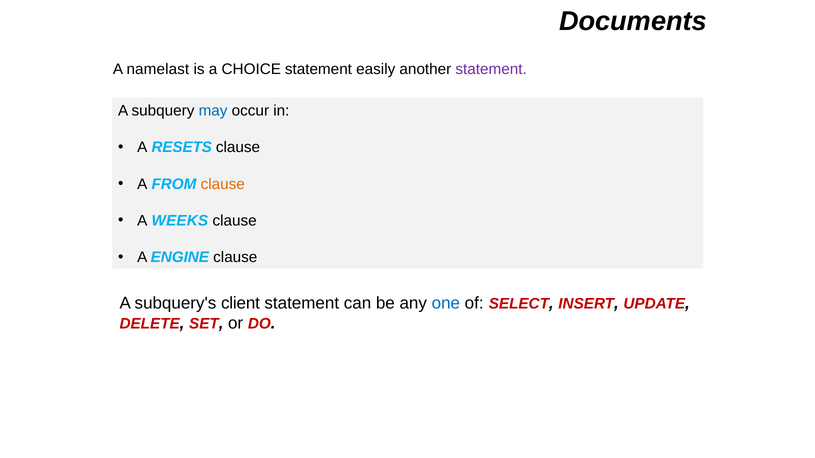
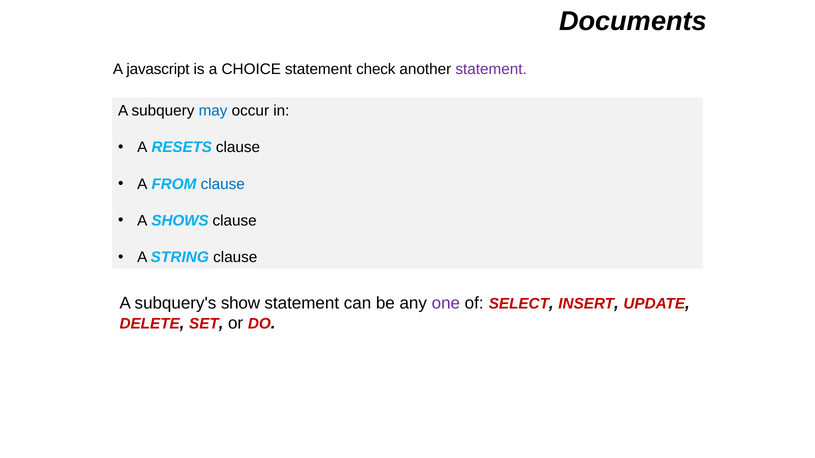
namelast: namelast -> javascript (158, 69)
easily: easily -> check (376, 69)
clause colour: orange -> blue (223, 184)
WEEKS: WEEKS -> SHOWS (180, 221)
ENGINE: ENGINE -> STRING (180, 258)
client: client -> show (240, 303)
one colour: blue -> purple (446, 303)
